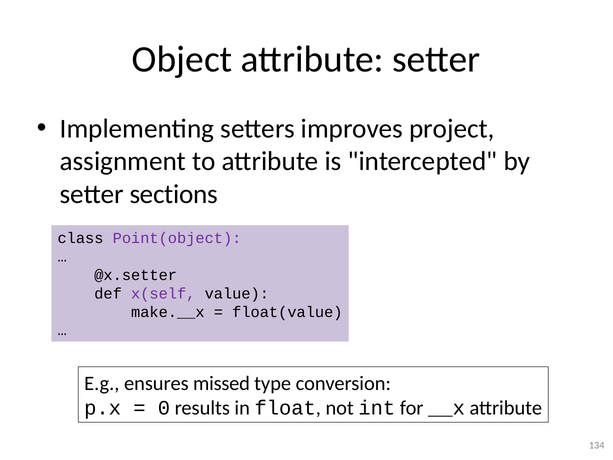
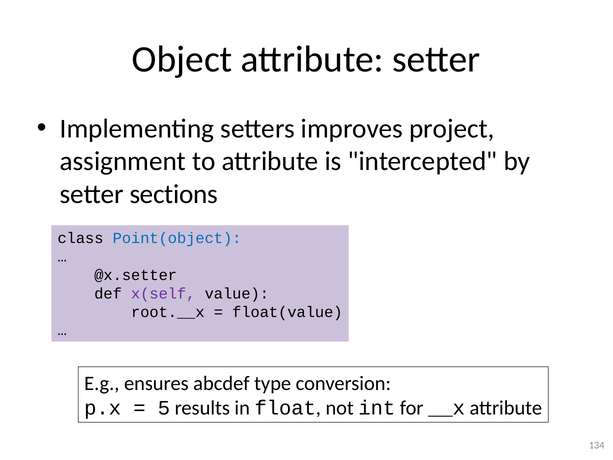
Point(object colour: purple -> blue (177, 238)
make.__x: make.__x -> root.__x (168, 312)
missed: missed -> abcdef (221, 383)
0: 0 -> 5 (164, 408)
